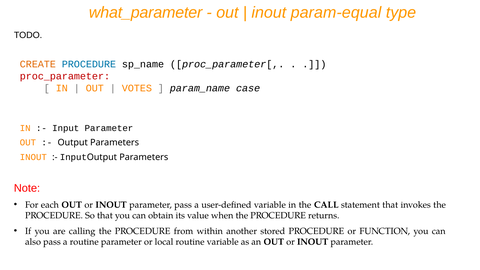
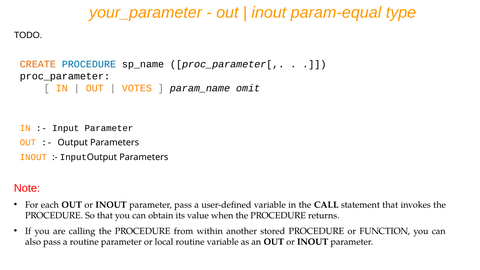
what_parameter: what_parameter -> your_parameter (146, 12)
proc_parameter colour: red -> black (65, 76)
case: case -> omit (248, 88)
